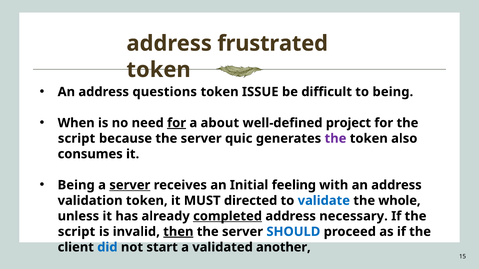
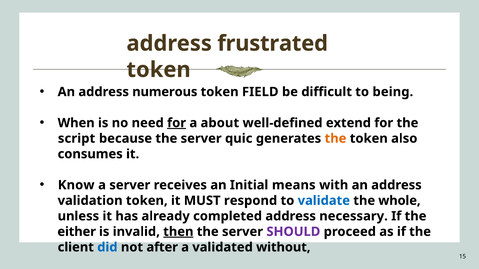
questions: questions -> numerous (165, 92)
ISSUE: ISSUE -> FIELD (260, 92)
project: project -> extend (348, 123)
the colour: purple -> orange (336, 139)
Being: Being -> Know (76, 185)
server underline: present -> none (130, 185)
feeling: feeling -> means (294, 185)
directed: directed -> respond (251, 201)
completed underline: present -> none (228, 216)
script: script -> either (77, 232)
SHOULD colour: blue -> purple (293, 232)
start: start -> after (162, 248)
another: another -> without (283, 248)
